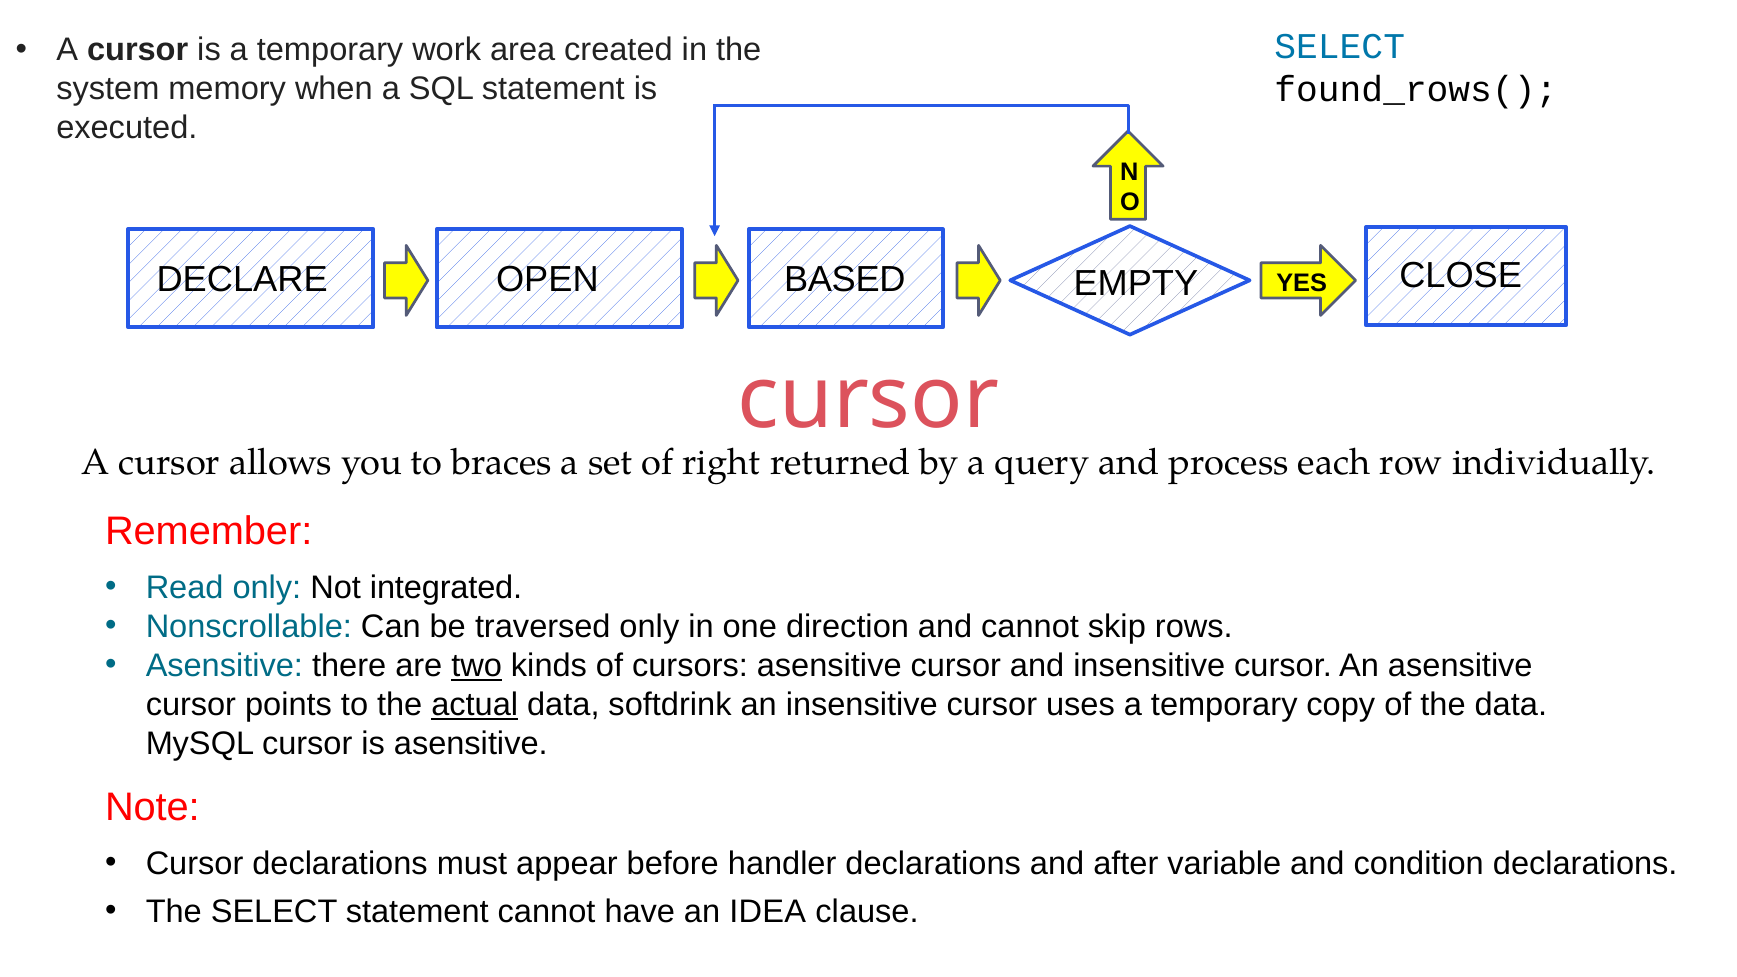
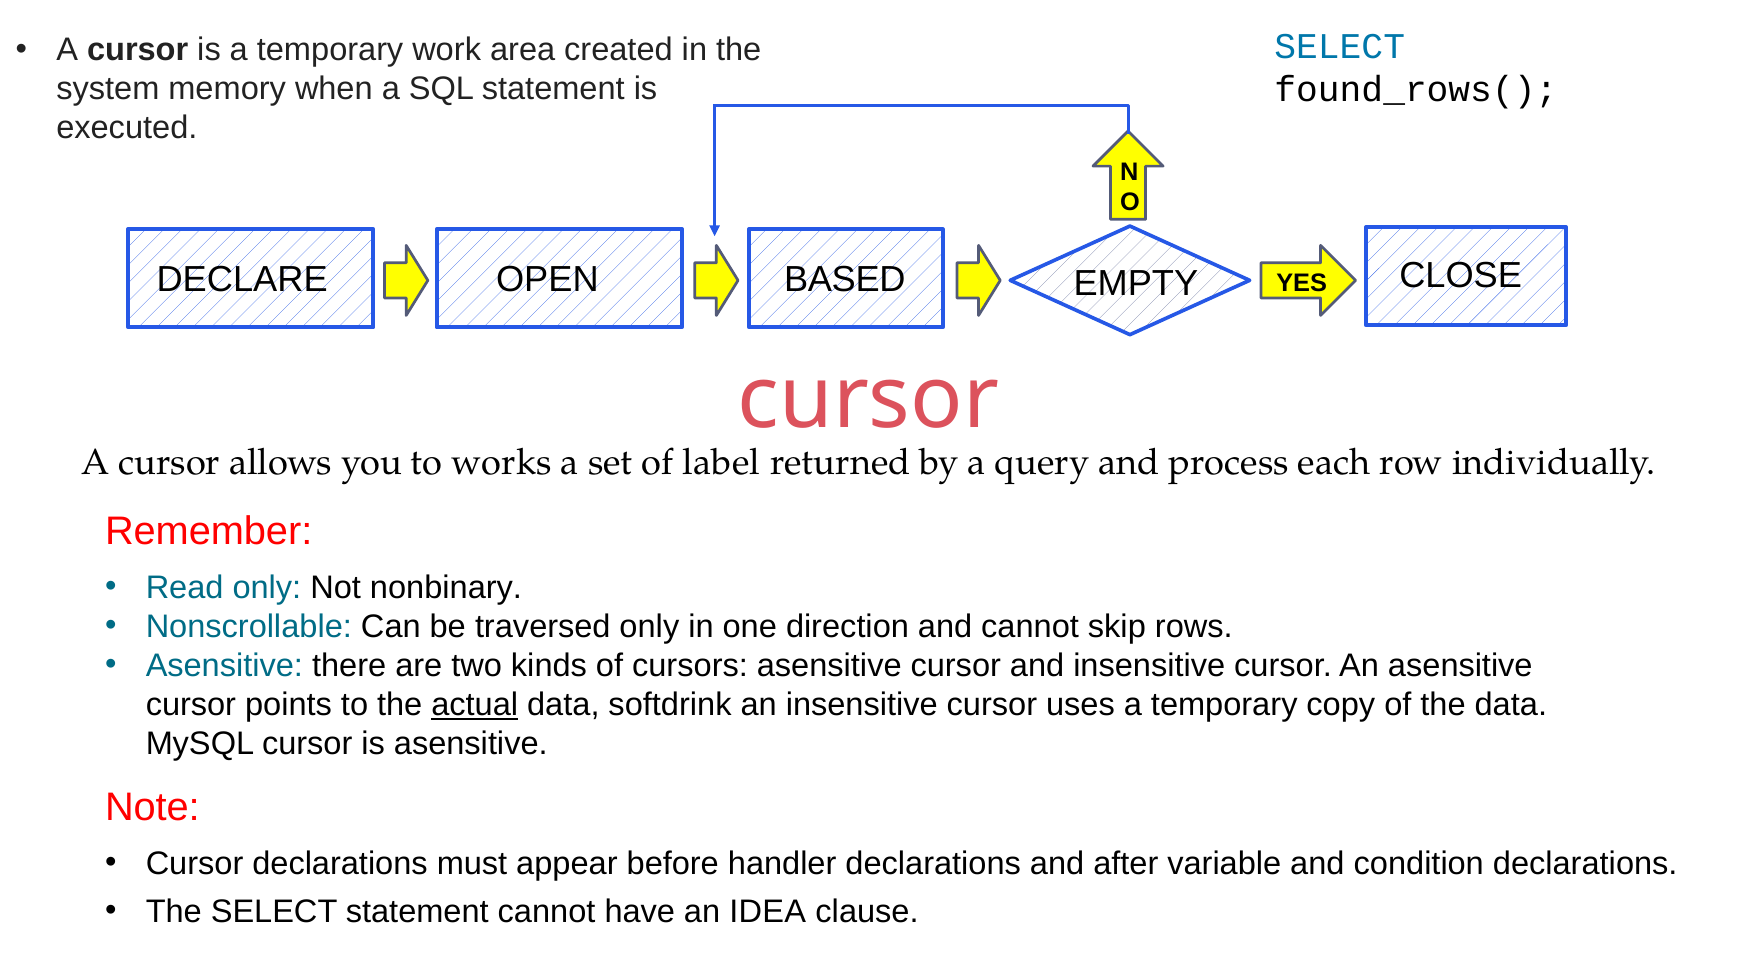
braces: braces -> works (501, 463)
right: right -> label (722, 463)
integrated: integrated -> nonbinary (446, 588)
two underline: present -> none (477, 666)
